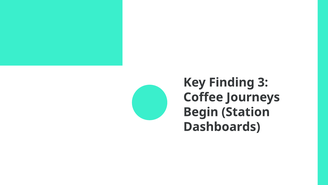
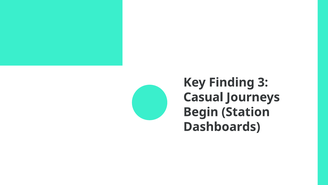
Coffee: Coffee -> Casual (203, 97)
